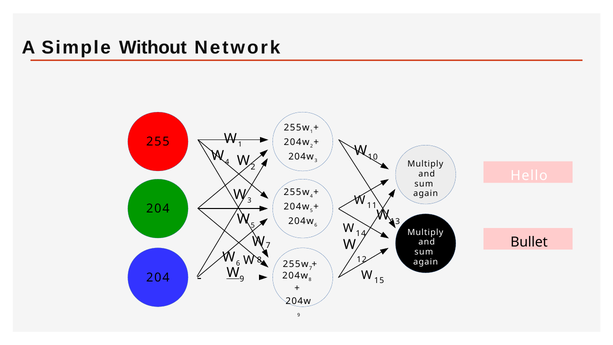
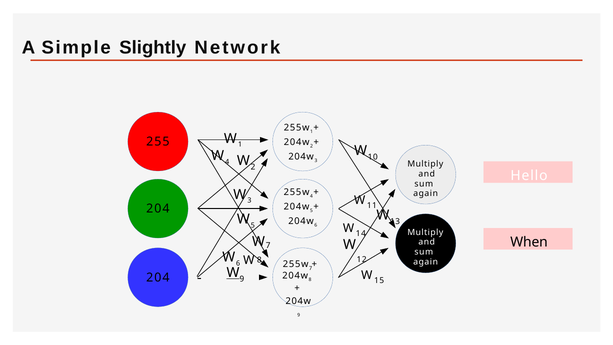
Without: Without -> Slightly (153, 48)
Bullet: Bullet -> When (529, 242)
